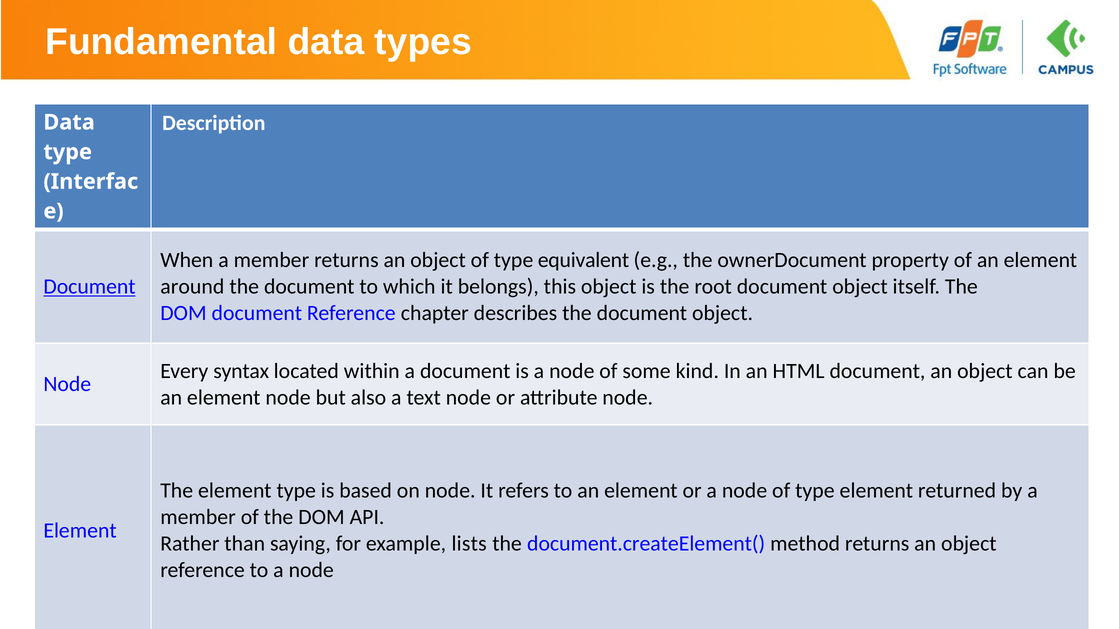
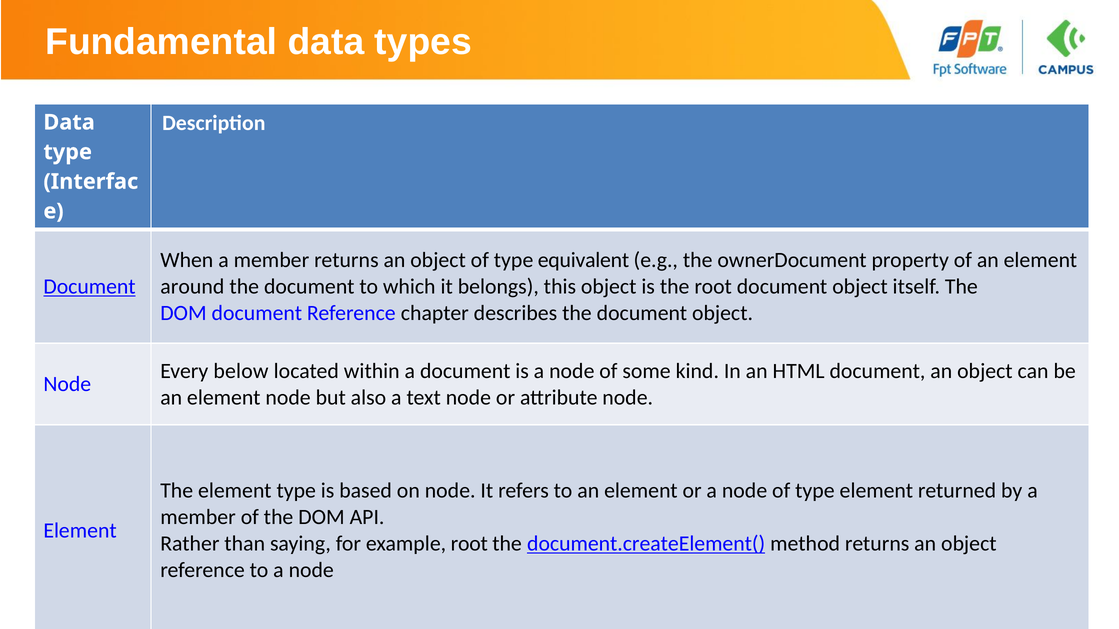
syntax: syntax -> below (241, 371)
example lists: lists -> root (469, 544)
document.createElement( underline: none -> present (646, 544)
